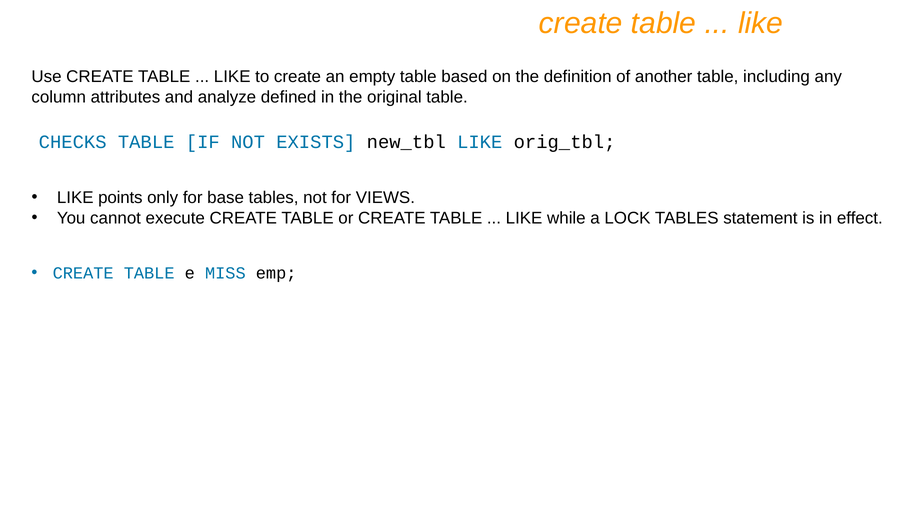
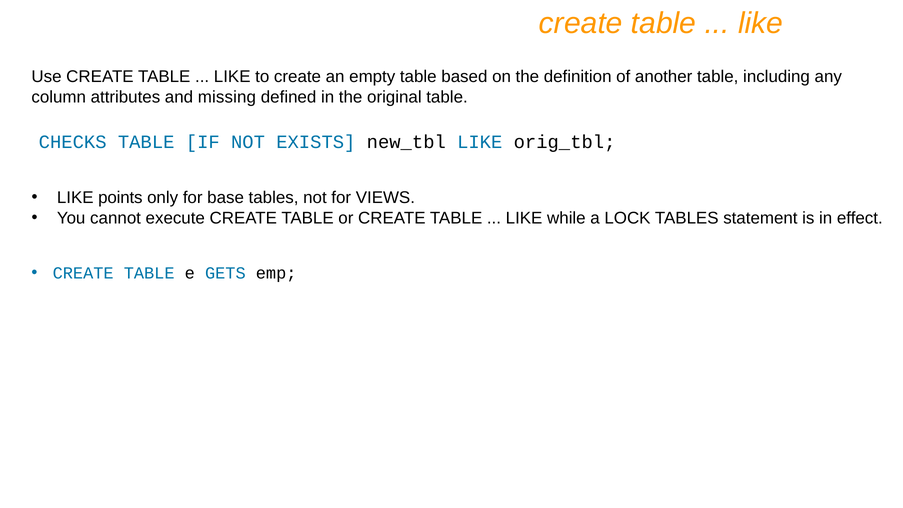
analyze: analyze -> missing (227, 97)
MISS: MISS -> GETS (225, 273)
